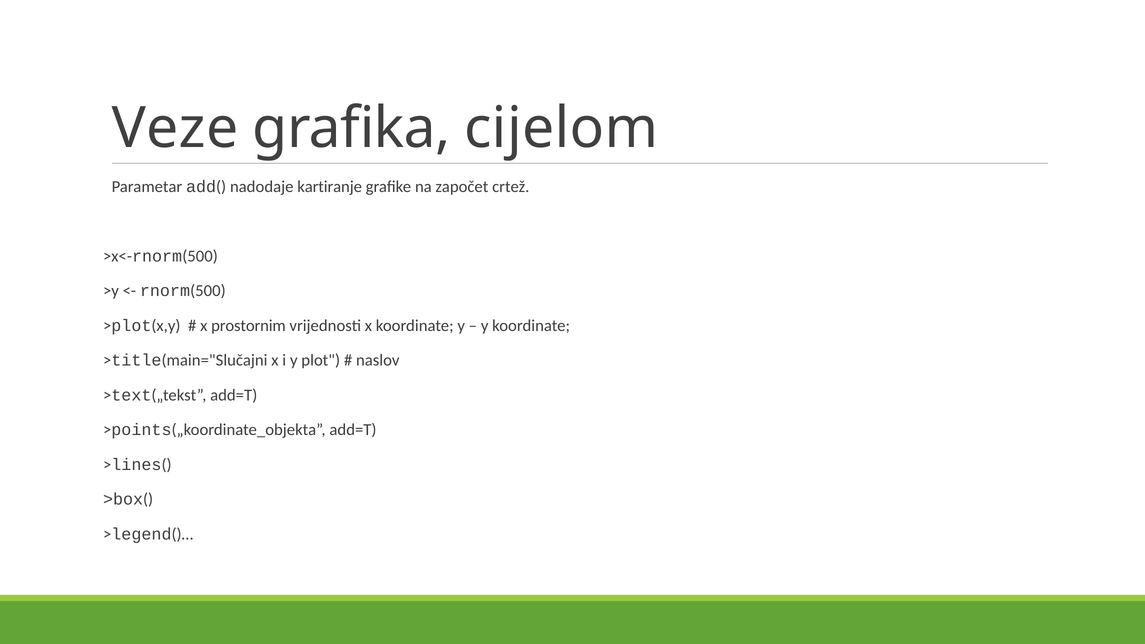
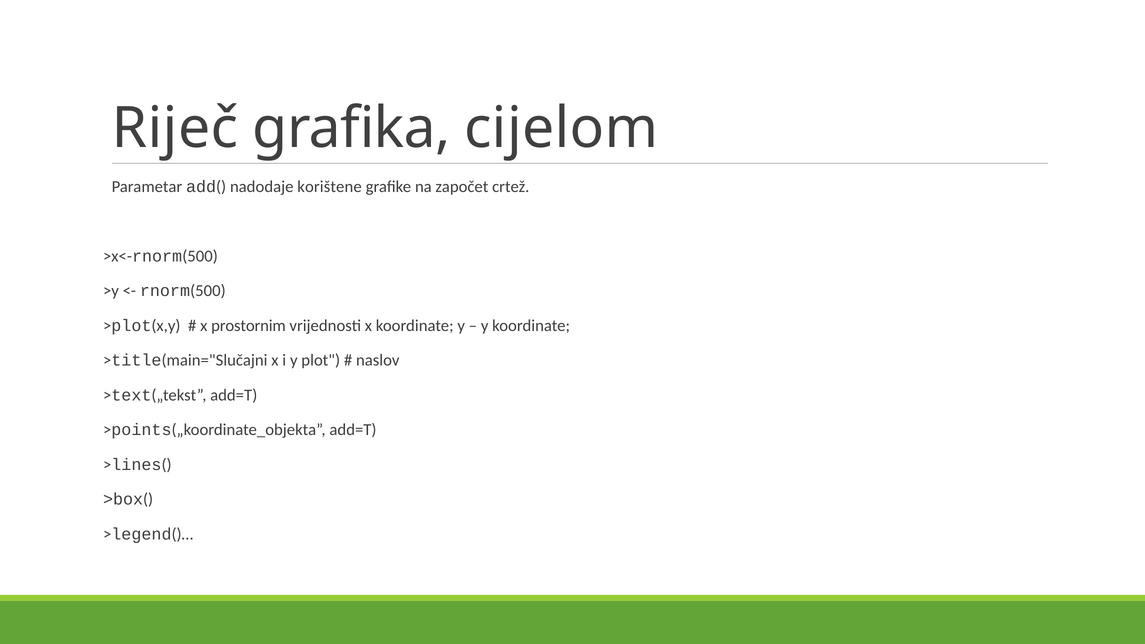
Veze: Veze -> Riječ (175, 128)
kartiranje: kartiranje -> korištene (330, 187)
